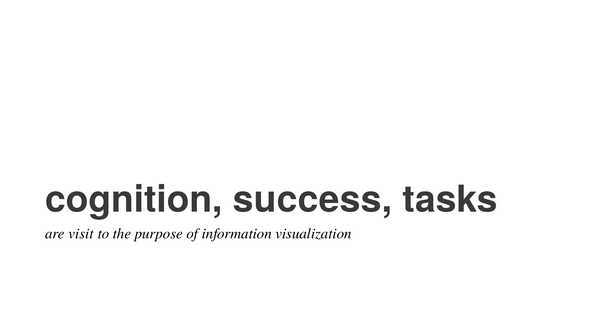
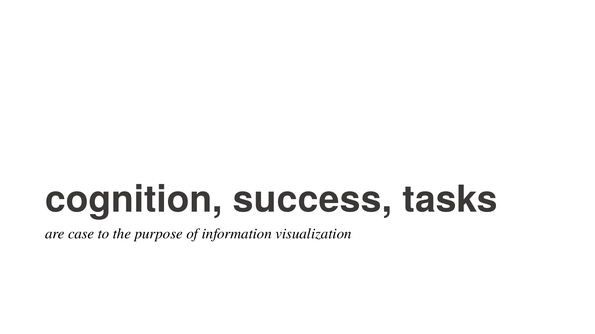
visit: visit -> case (81, 234)
